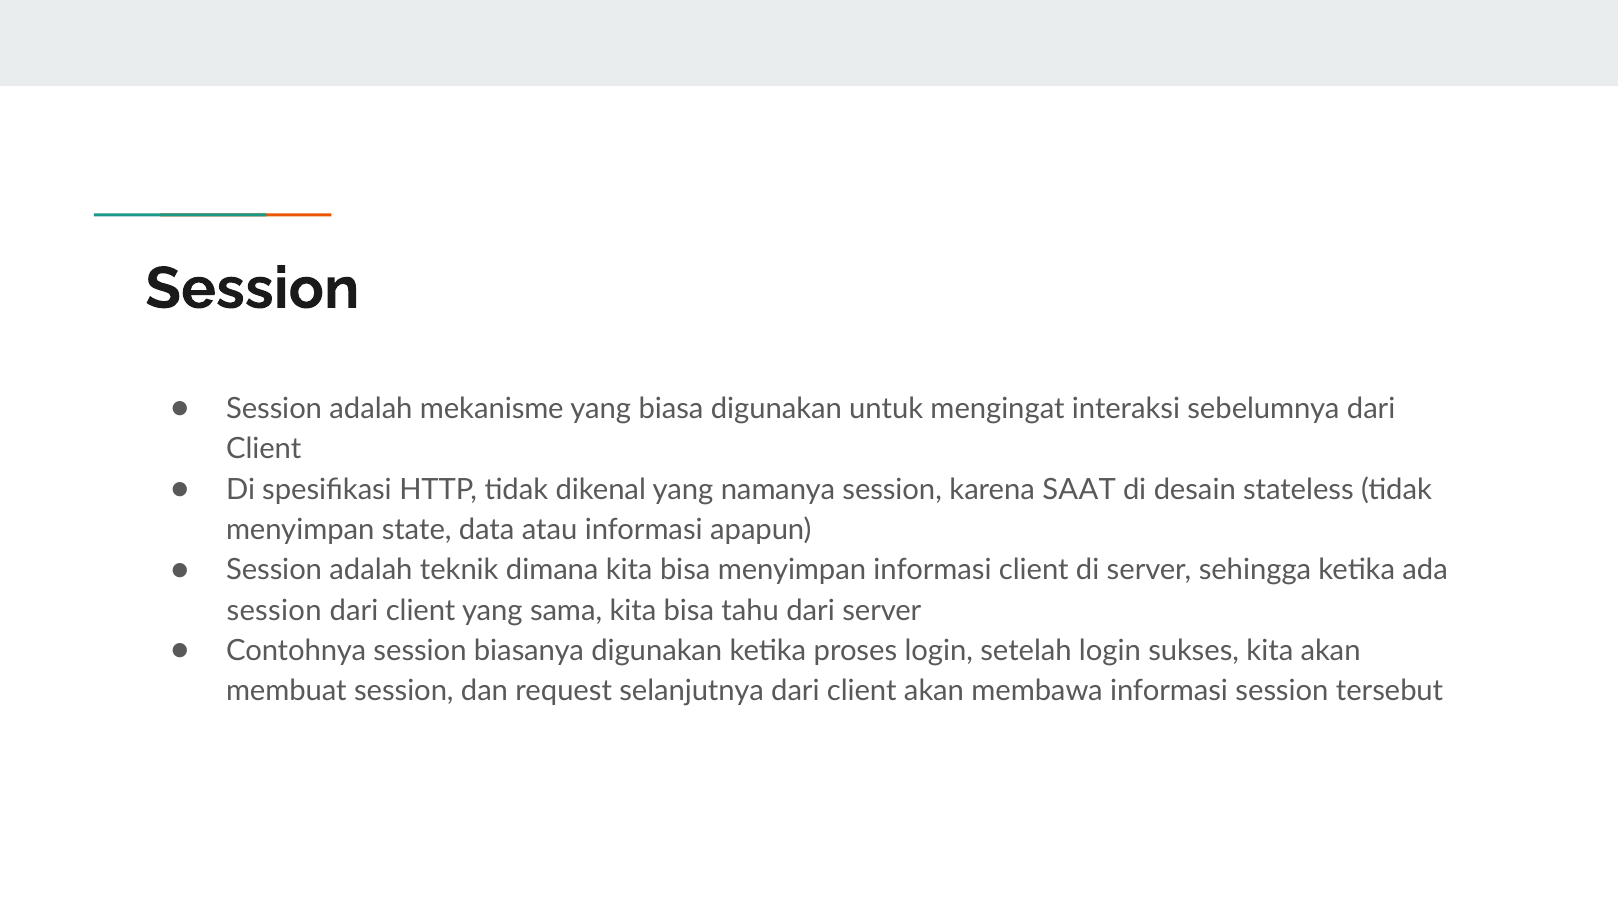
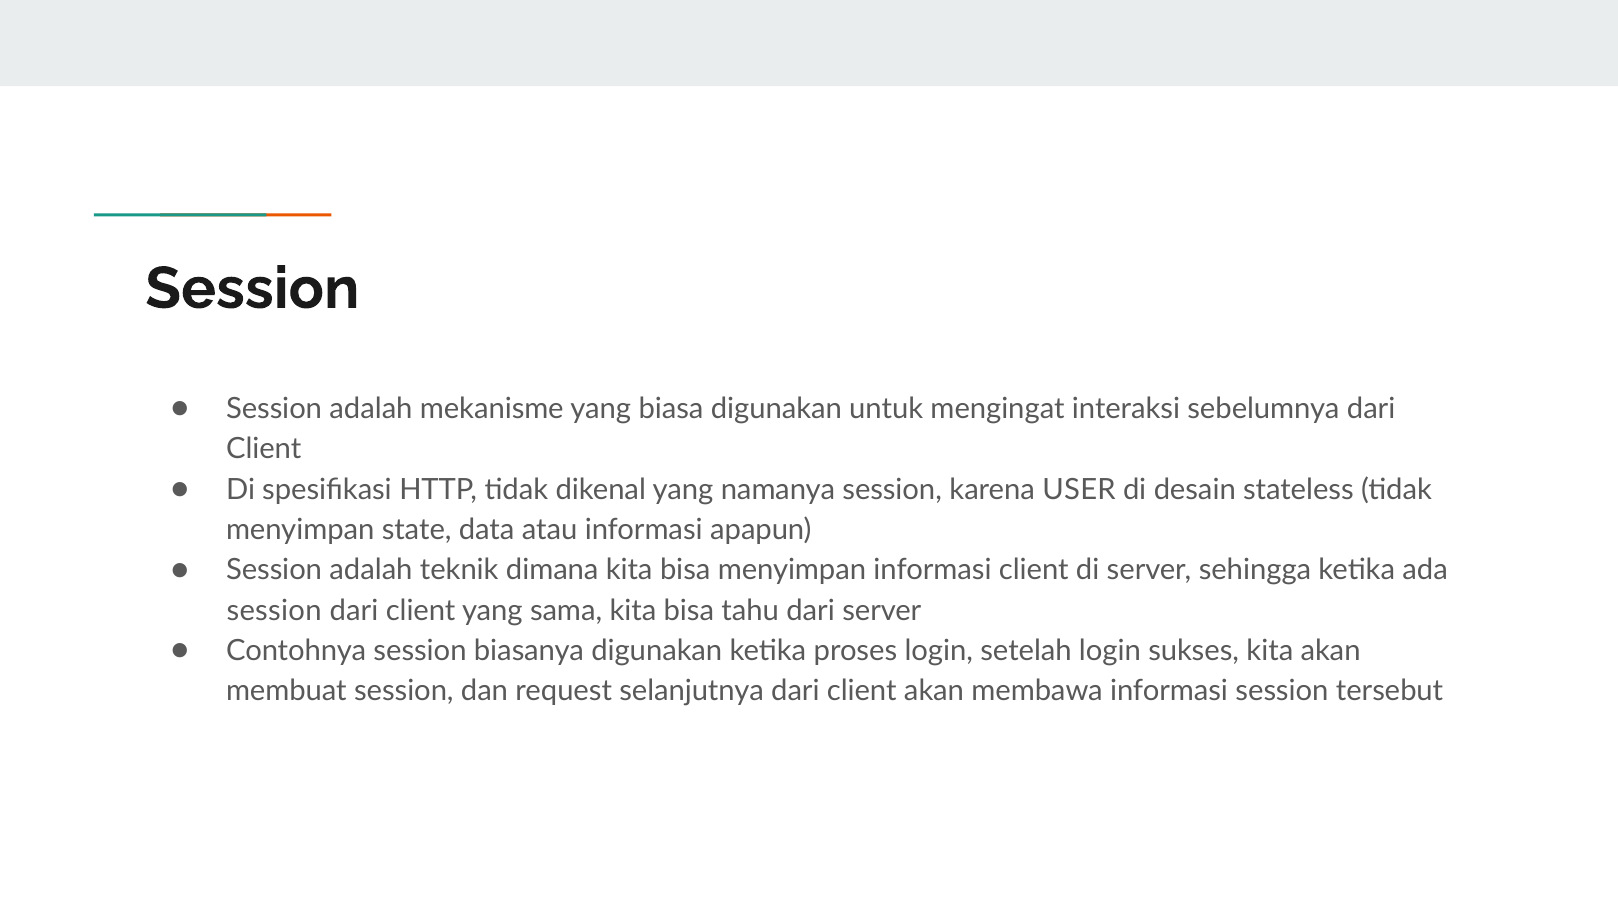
SAAT: SAAT -> USER (1079, 490)
